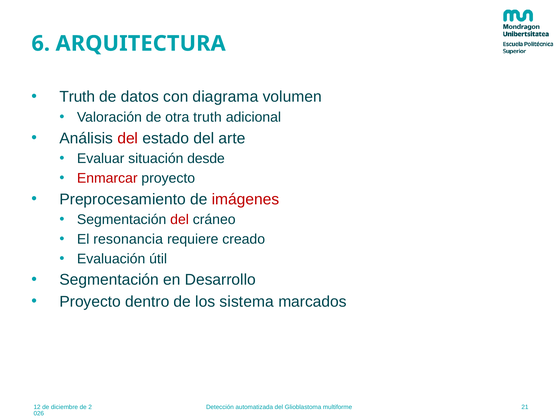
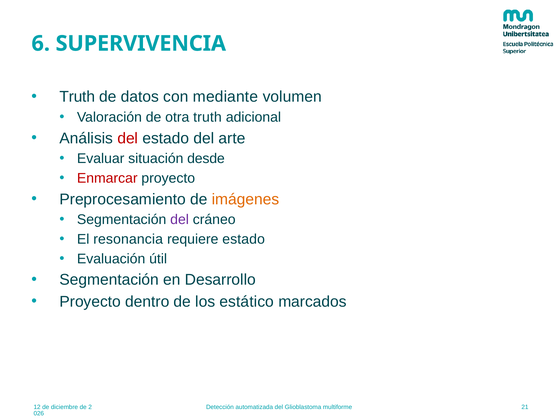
ARQUITECTURA: ARQUITECTURA -> SUPERVIVENCIA (141, 44)
diagrama: diagrama -> mediante (225, 97)
imágenes colour: red -> orange (245, 199)
del colour: red -> purple (180, 220)
requiere creado: creado -> estado (244, 239)
sistema: sistema -> estático (247, 302)
